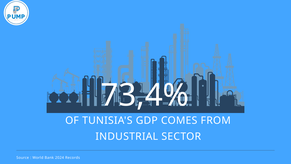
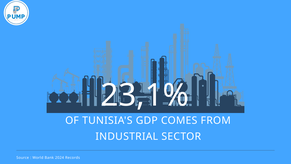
73,4%: 73,4% -> 23,1% (145, 95)
